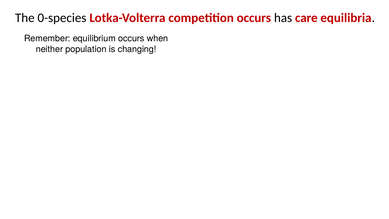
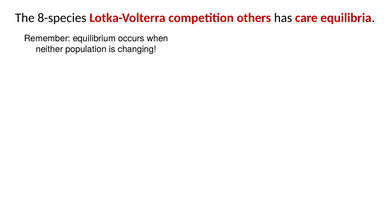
0-species: 0-species -> 8-species (62, 18)
competition occurs: occurs -> others (254, 18)
